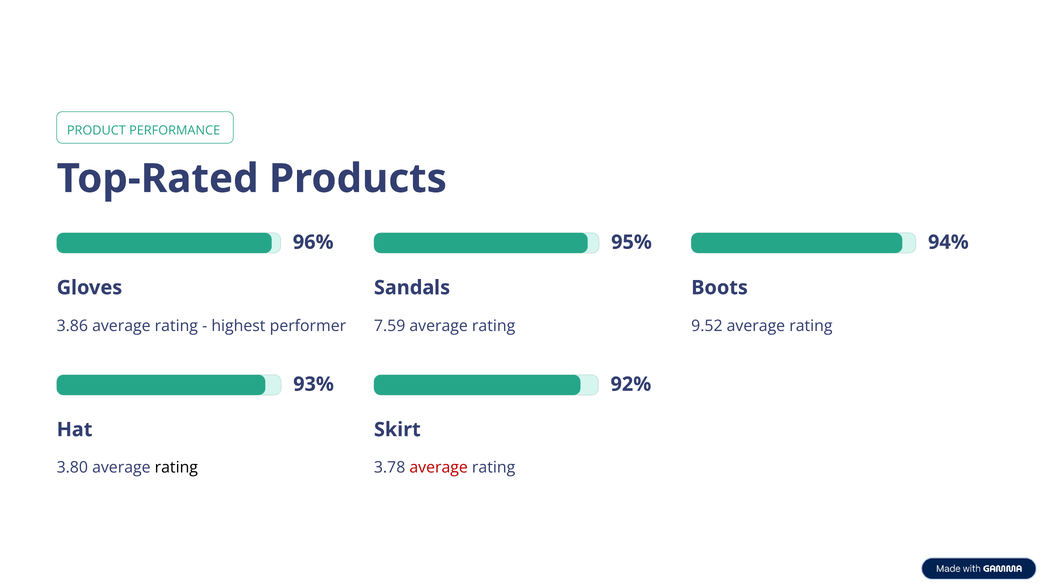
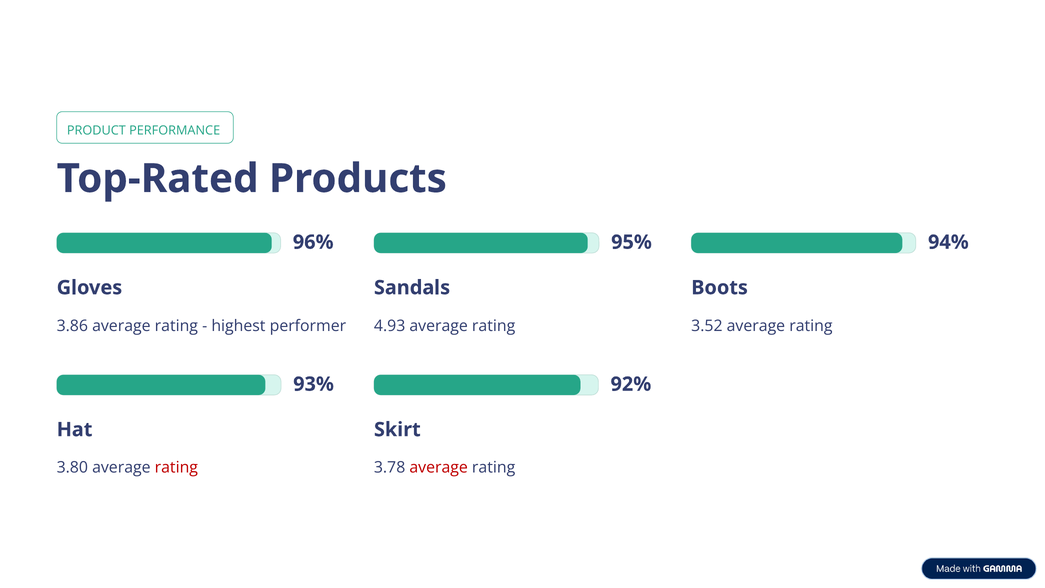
7.59: 7.59 -> 4.93 (390, 326)
9.52: 9.52 -> 3.52 (707, 326)
rating colour: black -> red (176, 468)
